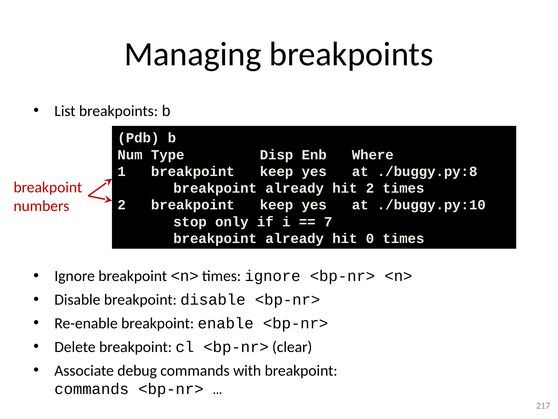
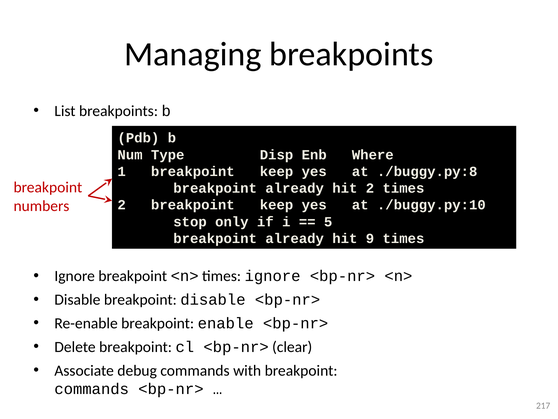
7: 7 -> 5 (328, 222)
0: 0 -> 9 (370, 238)
